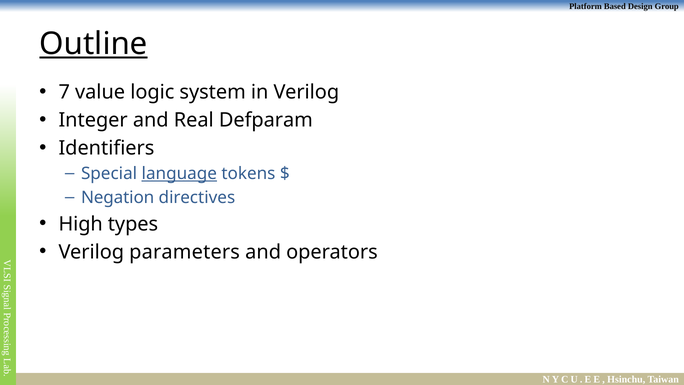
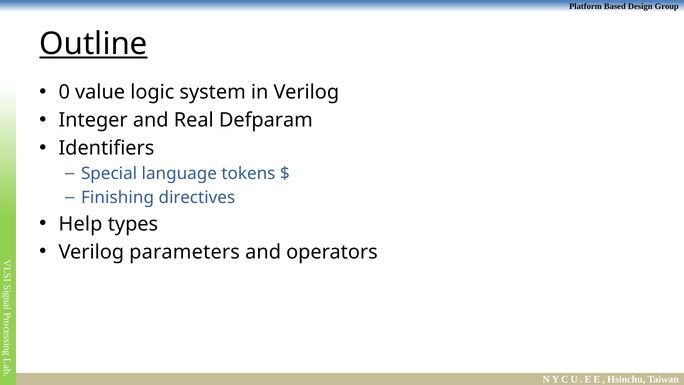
7: 7 -> 0 (64, 92)
language underline: present -> none (179, 173)
Negation: Negation -> Finishing (118, 197)
High: High -> Help (81, 224)
